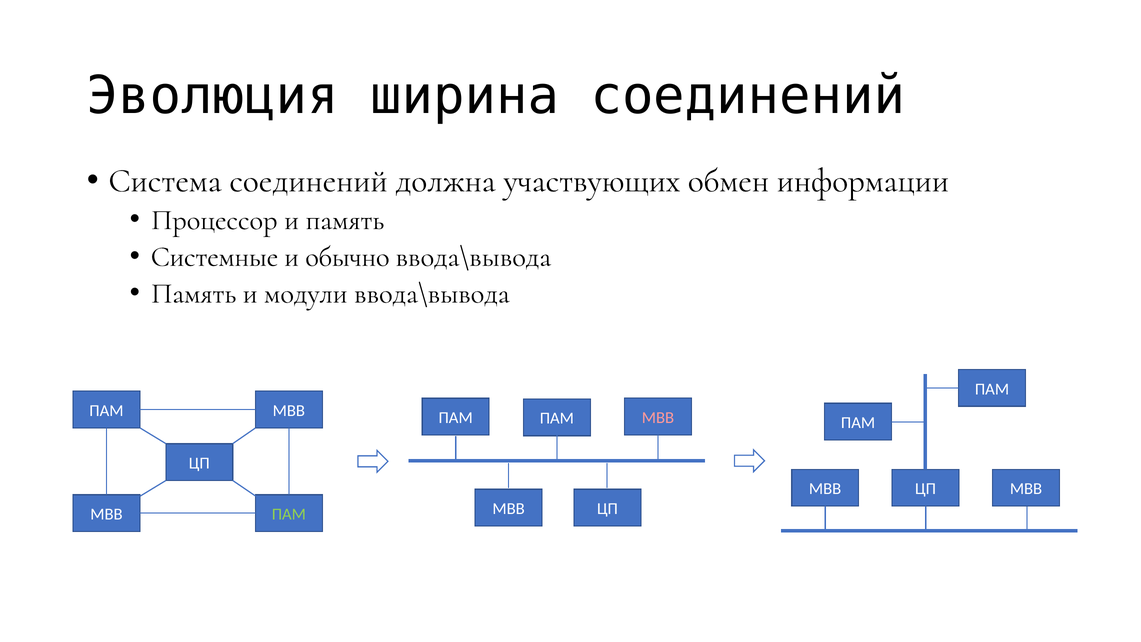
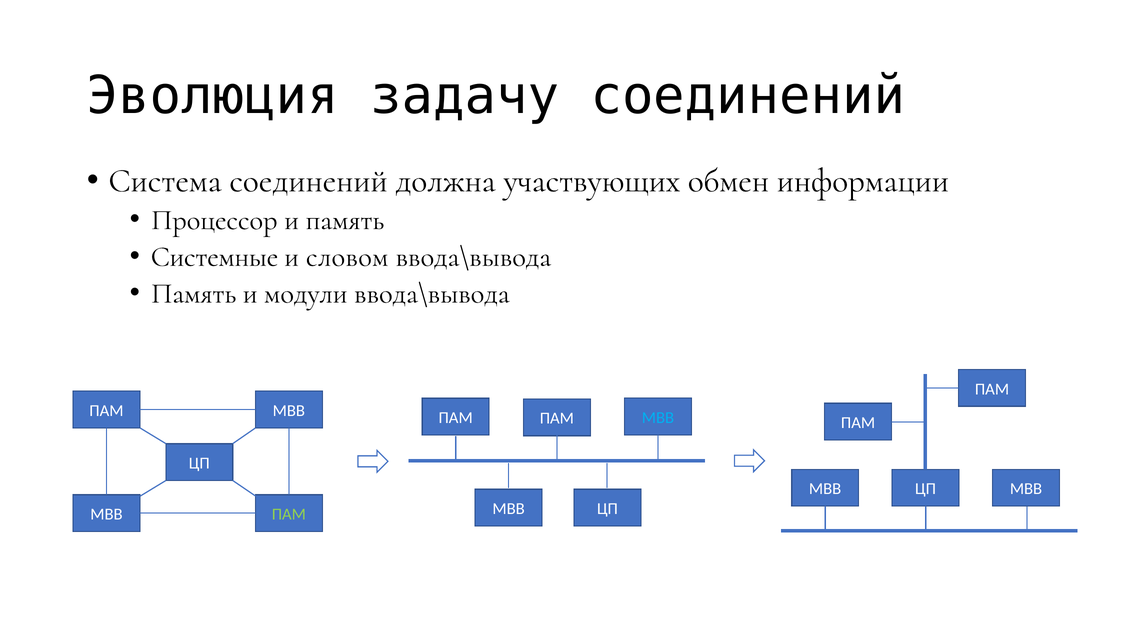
ширина: ширина -> задачу (465, 96)
обычно: обычно -> словом (347, 256)
МВВ colour: pink -> light blue (658, 418)
